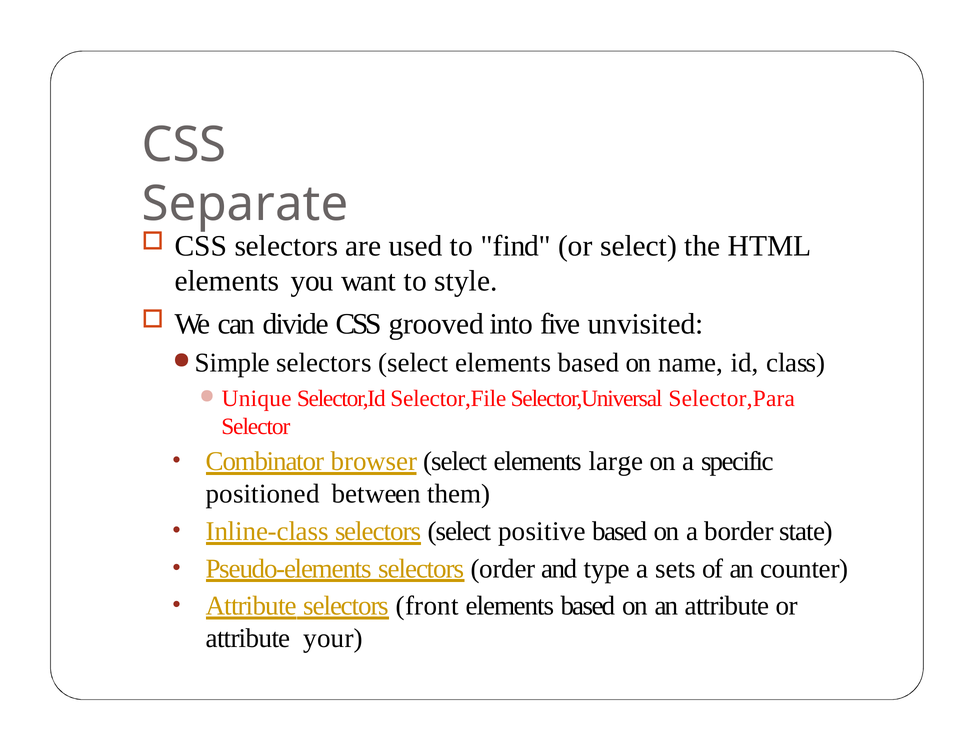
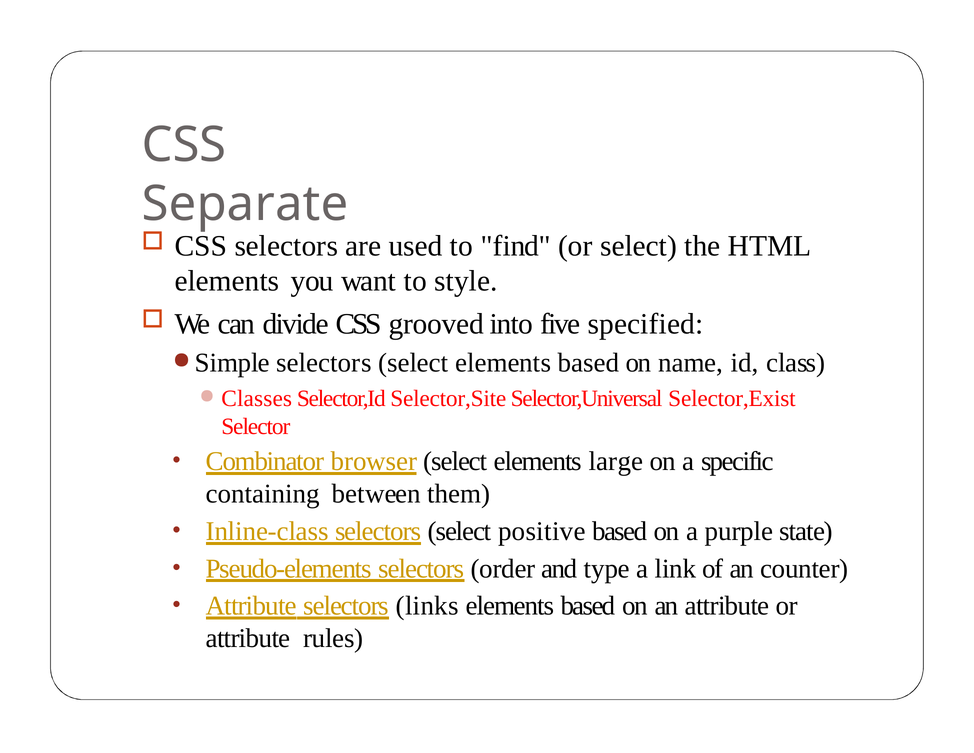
unvisited: unvisited -> specified (645, 324)
Unique: Unique -> Classes (257, 398)
Selector,File: Selector,File -> Selector,Site (448, 398)
Selector,Para: Selector,Para -> Selector,Exist (732, 398)
positioned: positioned -> containing (263, 494)
border: border -> purple (739, 531)
sets: sets -> link (675, 568)
front: front -> links (427, 606)
your: your -> rules (333, 638)
